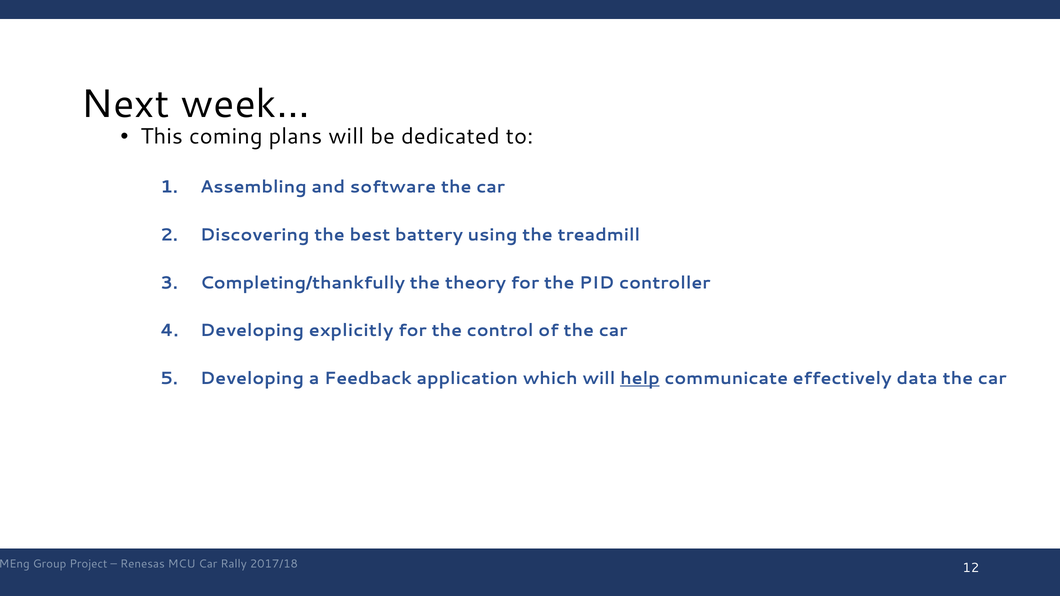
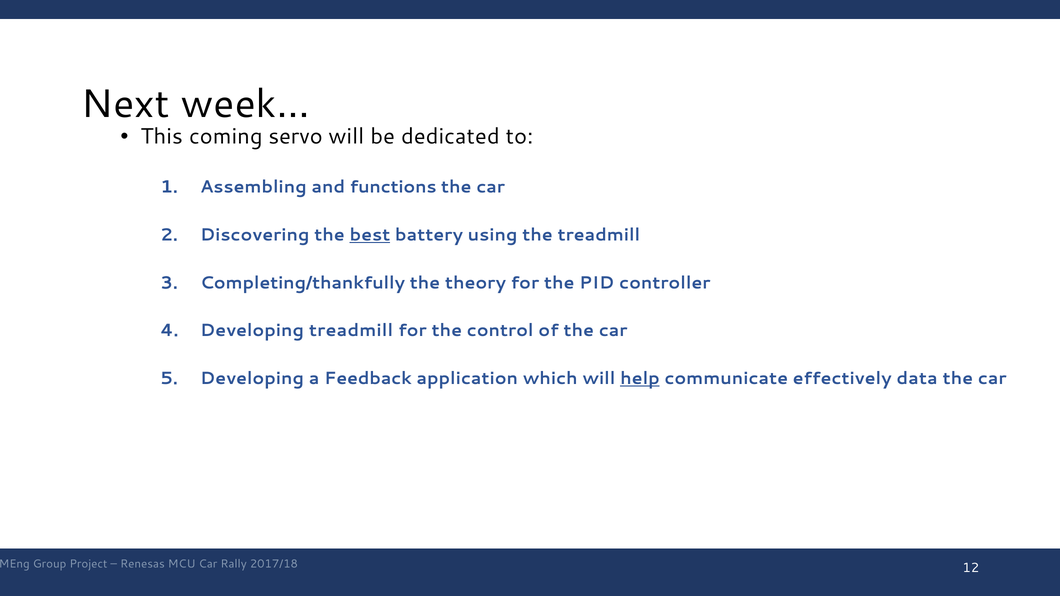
plans: plans -> servo (296, 137)
software: software -> functions (393, 187)
best underline: none -> present (370, 235)
Developing explicitly: explicitly -> treadmill (351, 331)
